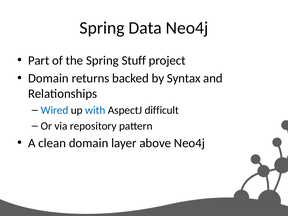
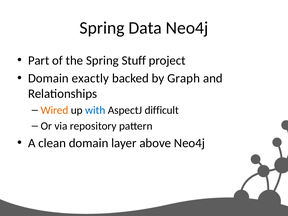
returns: returns -> exactly (90, 78)
Syntax: Syntax -> Graph (184, 78)
Wired colour: blue -> orange (55, 110)
